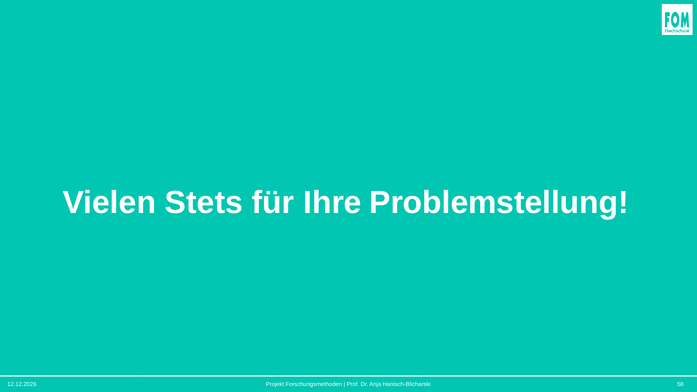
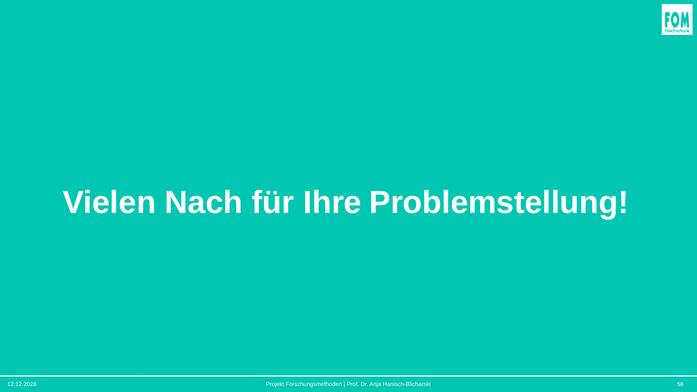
Stets: Stets -> Nach (204, 203)
